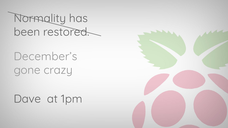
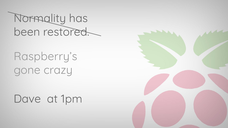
December’s: December’s -> Raspberry’s (45, 56)
